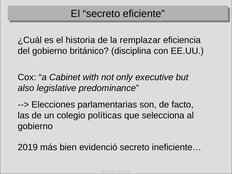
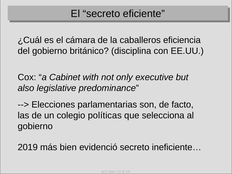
historia: historia -> cámara (81, 40)
remplazar: remplazar -> caballeros (140, 40)
